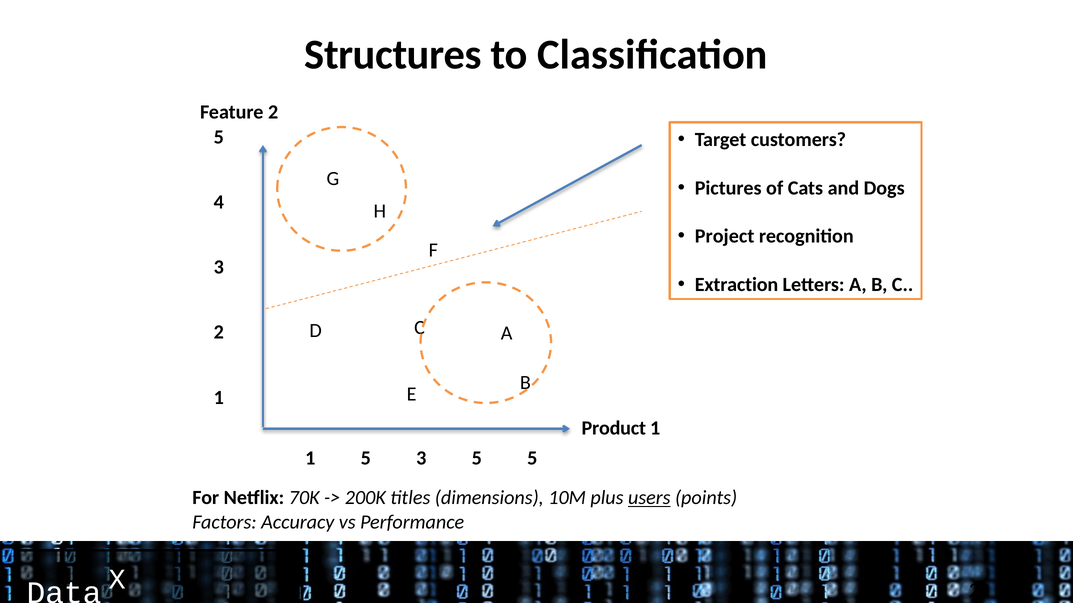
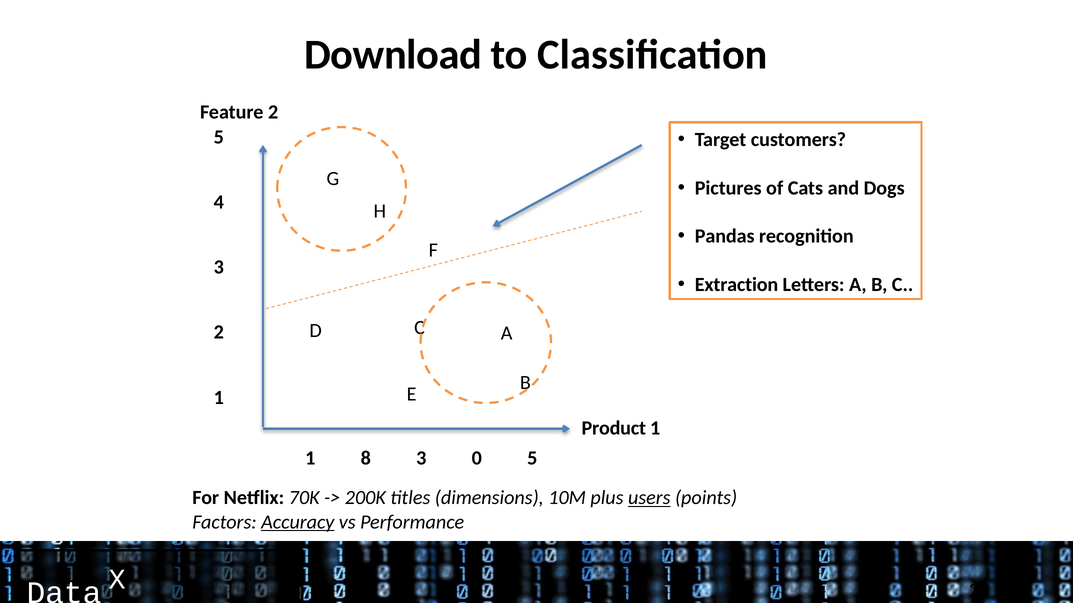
Structures: Structures -> Download (393, 55)
Project: Project -> Pandas (725, 236)
1 5: 5 -> 8 (366, 458)
3 5: 5 -> 0 (477, 458)
Accuracy underline: none -> present (298, 522)
